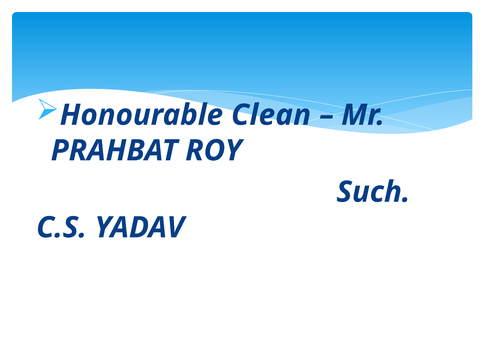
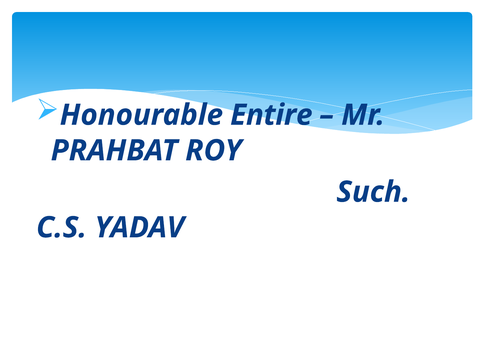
Clean: Clean -> Entire (271, 115)
